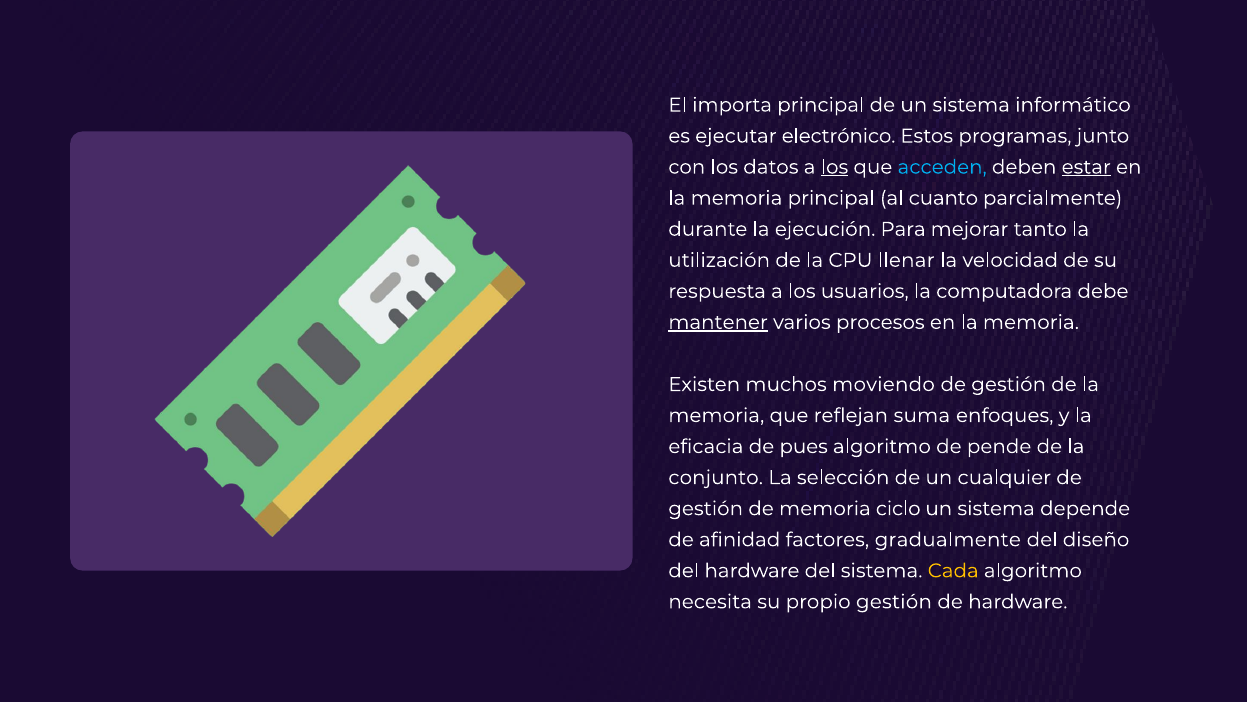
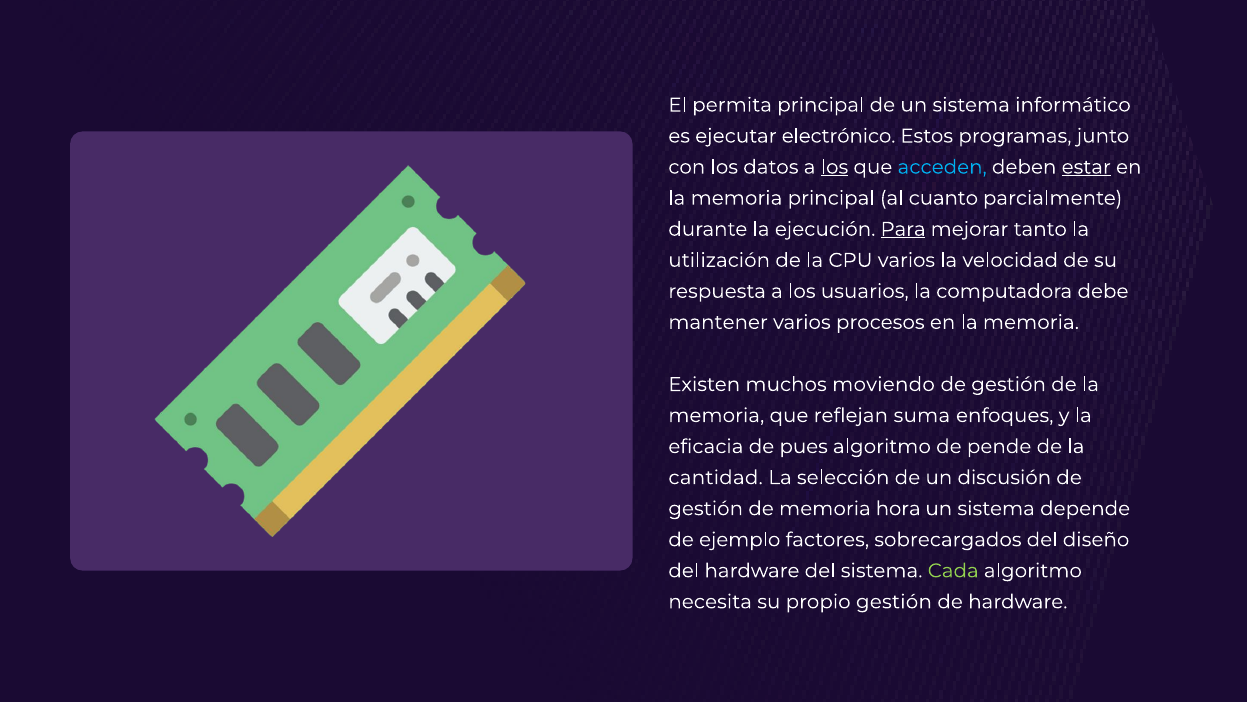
importa: importa -> permita (732, 105)
Para underline: none -> present (903, 229)
CPU llenar: llenar -> varios (906, 260)
mantener underline: present -> none (718, 322)
conjunto: conjunto -> cantidad (716, 477)
cualquier: cualquier -> discusión (1004, 477)
ciclo: ciclo -> hora (898, 508)
afinidad: afinidad -> ejemplo (740, 539)
gradualmente: gradualmente -> sobrecargados (948, 539)
Cada colour: yellow -> light green (953, 570)
